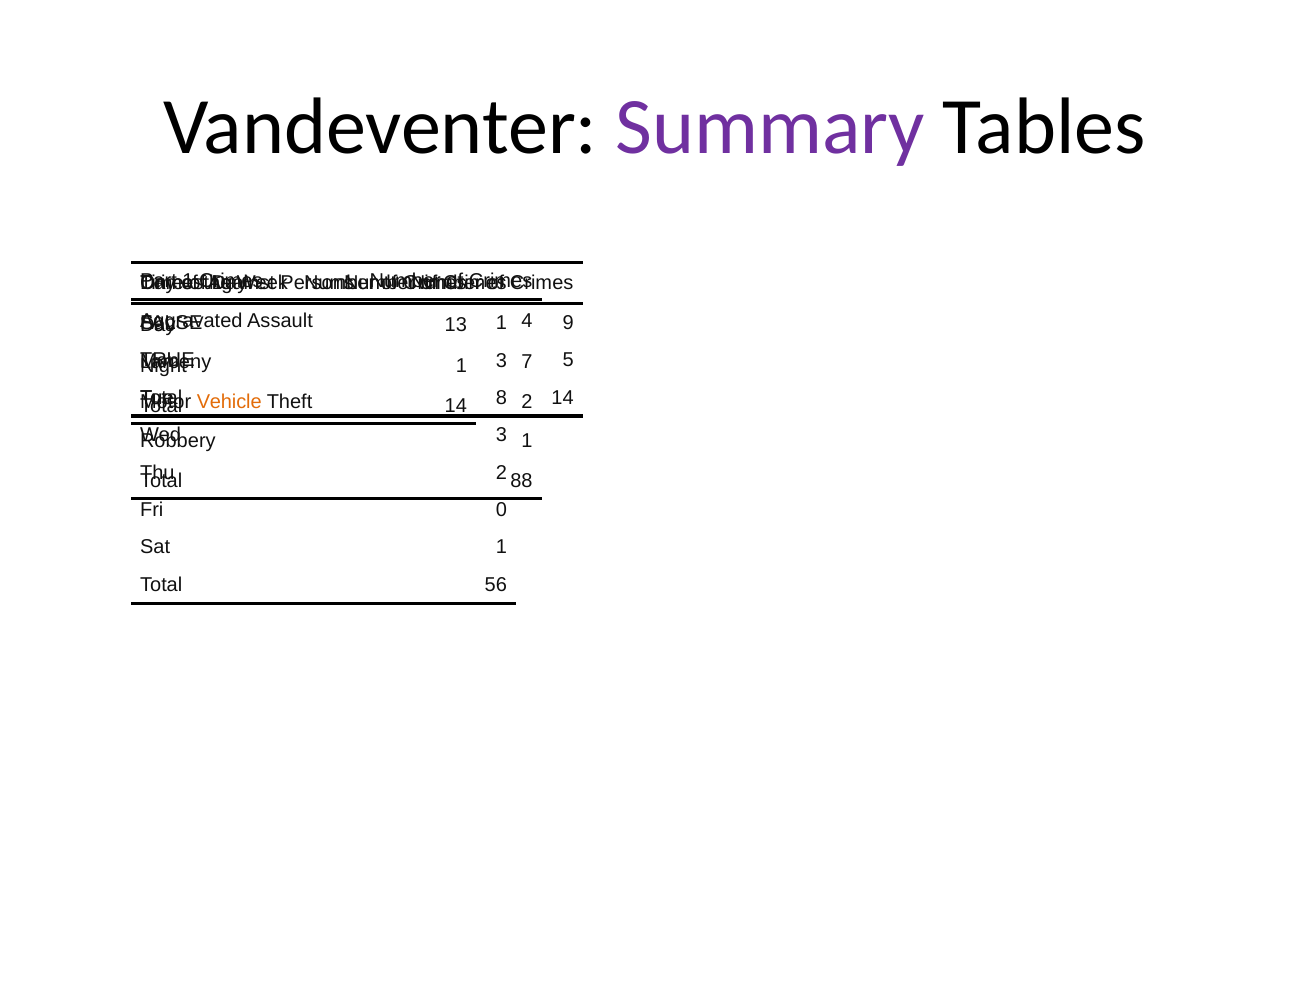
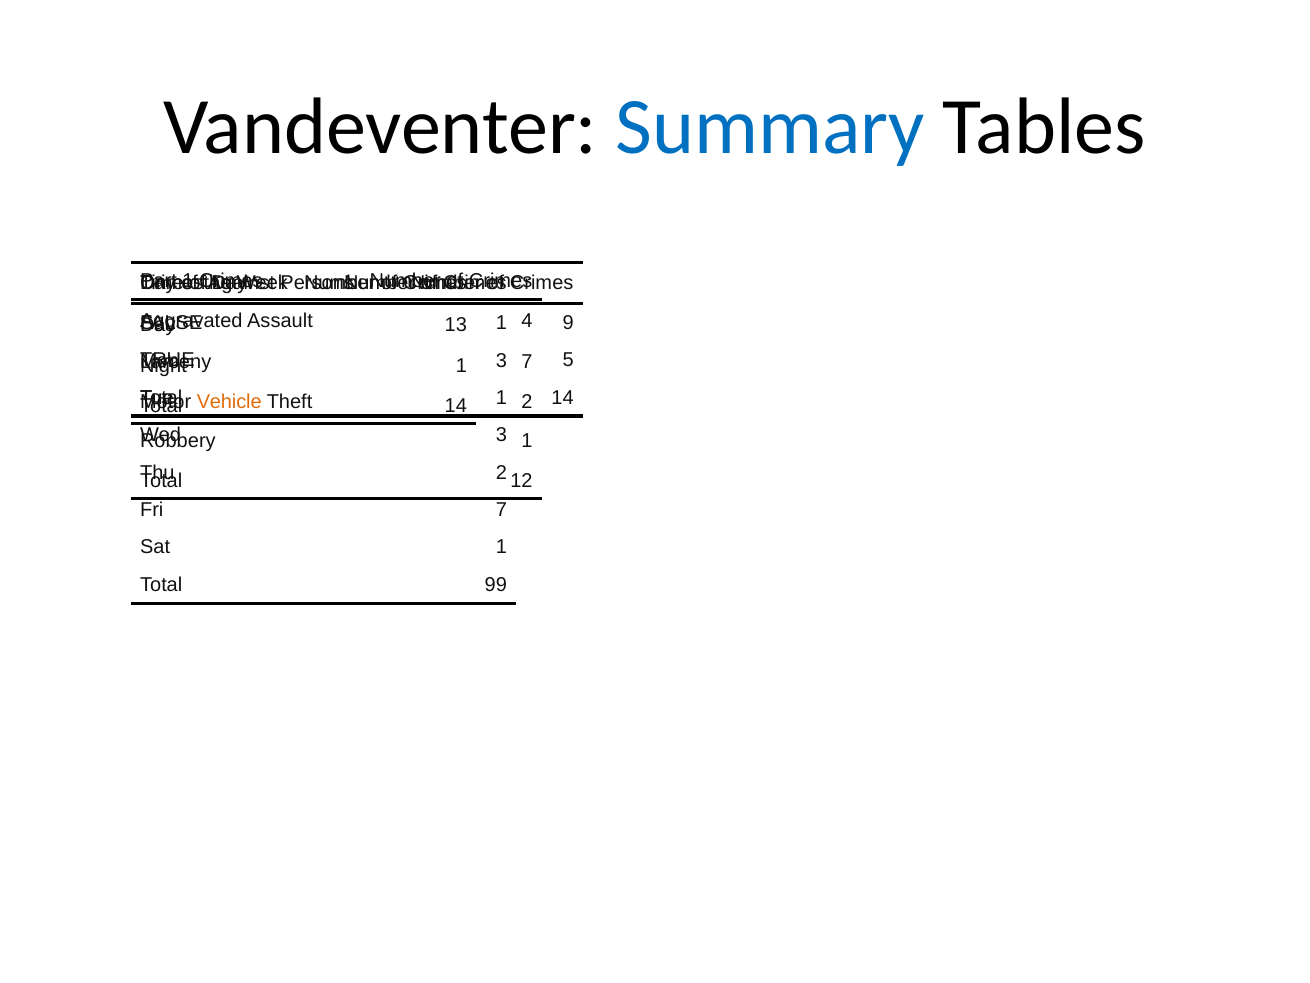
Summary colour: purple -> blue (770, 127)
8: 8 -> 1 (501, 398)
88: 88 -> 12 (521, 480)
Fri 0: 0 -> 7 (501, 510)
56: 56 -> 99 (496, 585)
